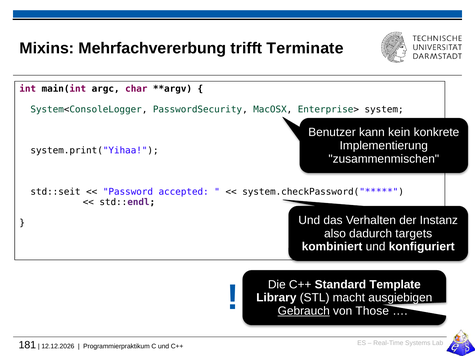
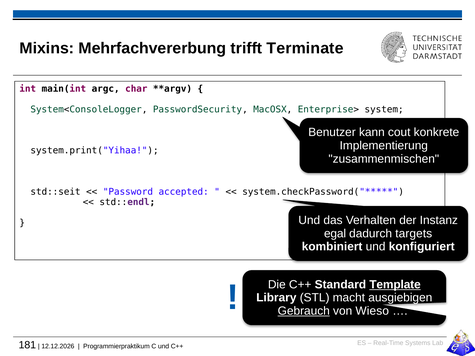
kein: kein -> cout (399, 132)
also: also -> egal (335, 234)
Template underline: none -> present (395, 285)
Those: Those -> Wieso (372, 311)
